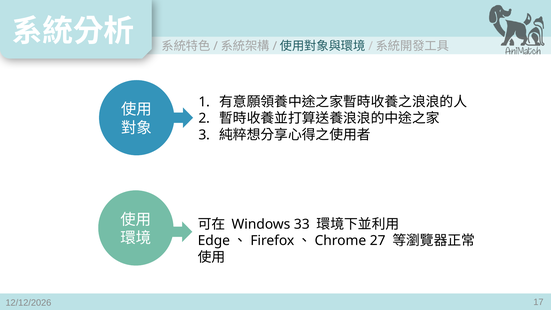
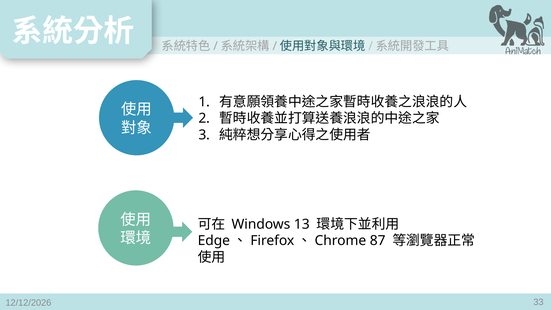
33: 33 -> 13 (302, 224)
27: 27 -> 87 (378, 241)
17: 17 -> 33 (538, 302)
